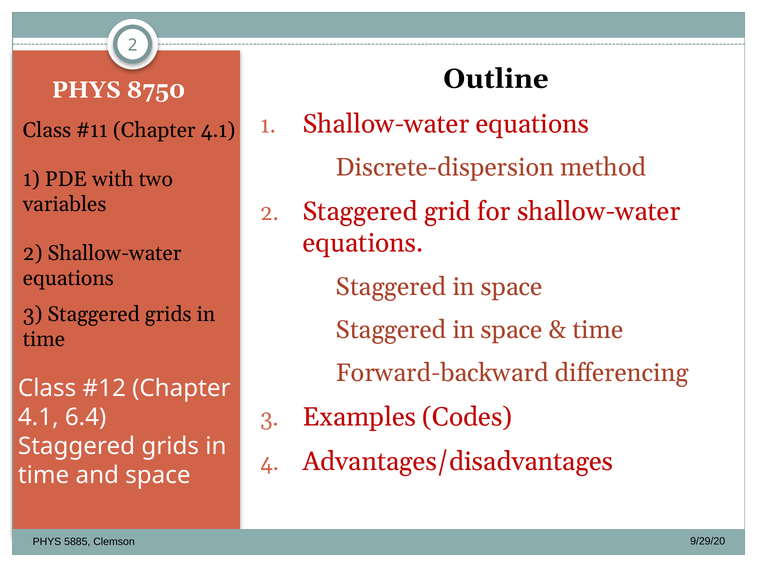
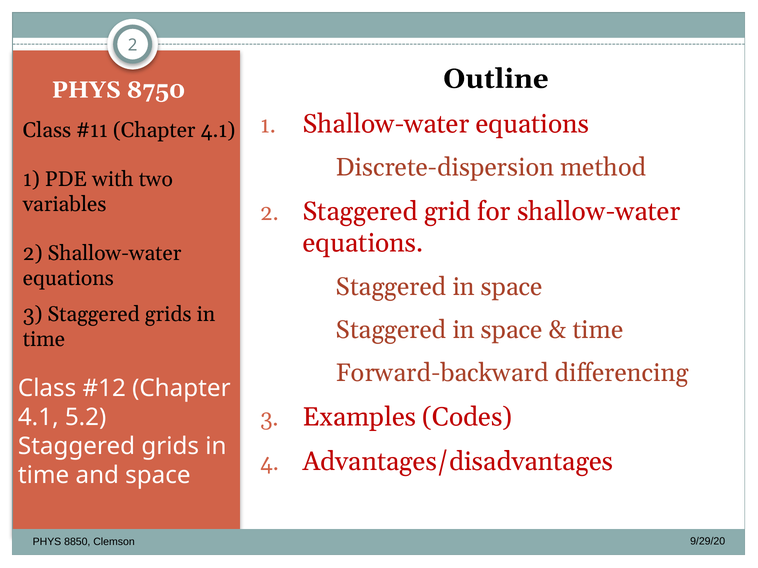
6.4: 6.4 -> 5.2 (86, 418)
5885: 5885 -> 8850 (77, 542)
